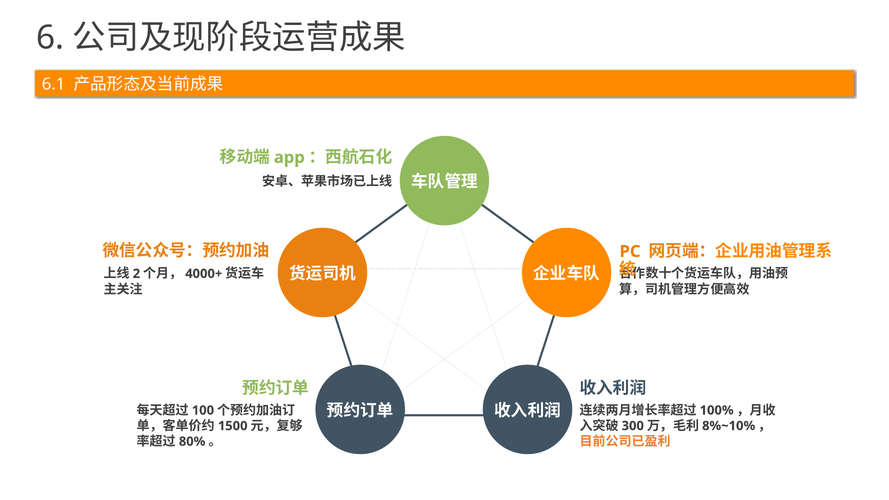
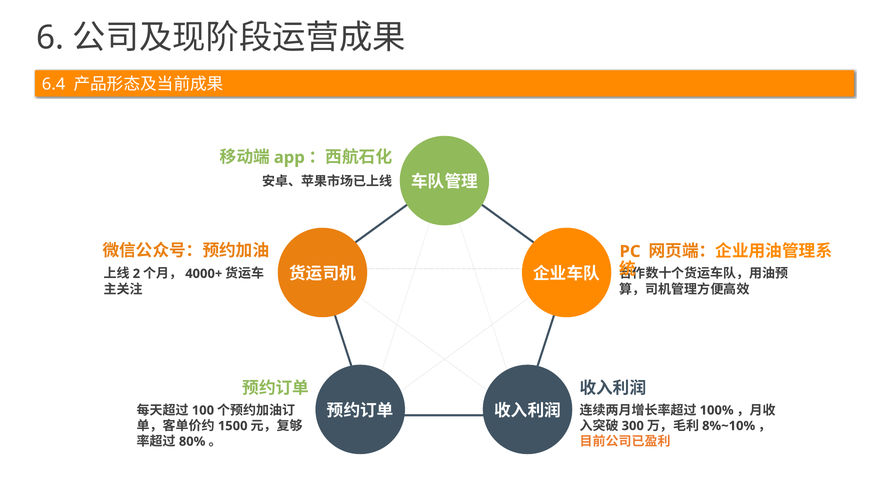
6.1: 6.1 -> 6.4 (54, 84)
